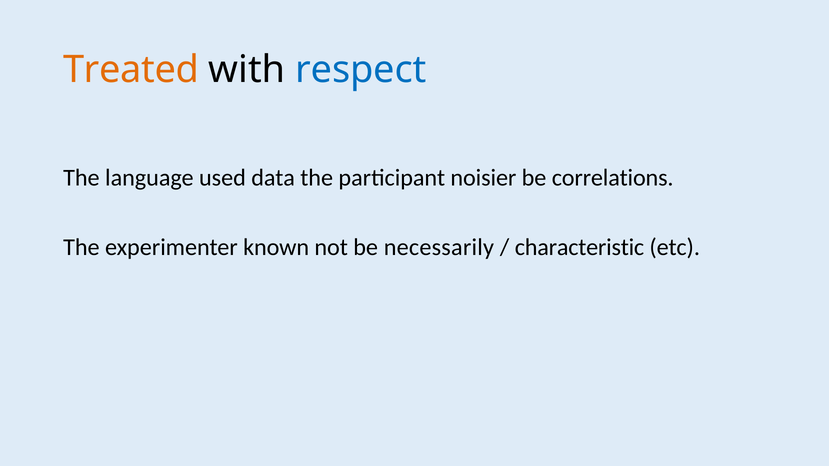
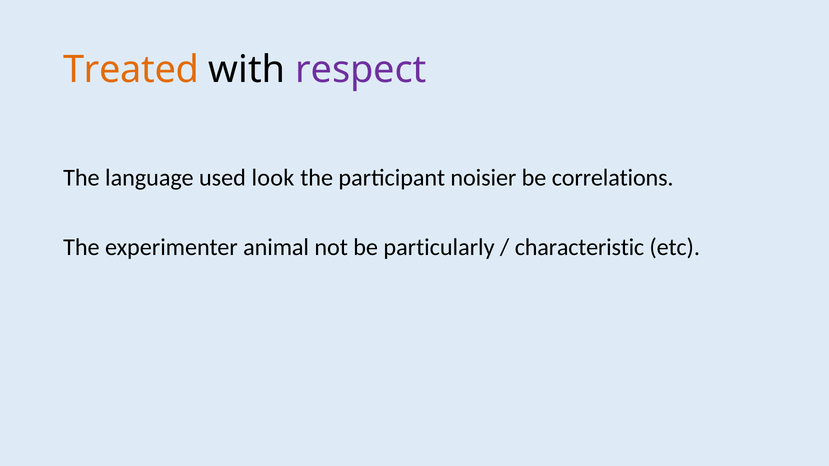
respect colour: blue -> purple (361, 70)
data: data -> look (273, 178)
known: known -> animal (276, 247)
necessarily: necessarily -> particularly (439, 247)
